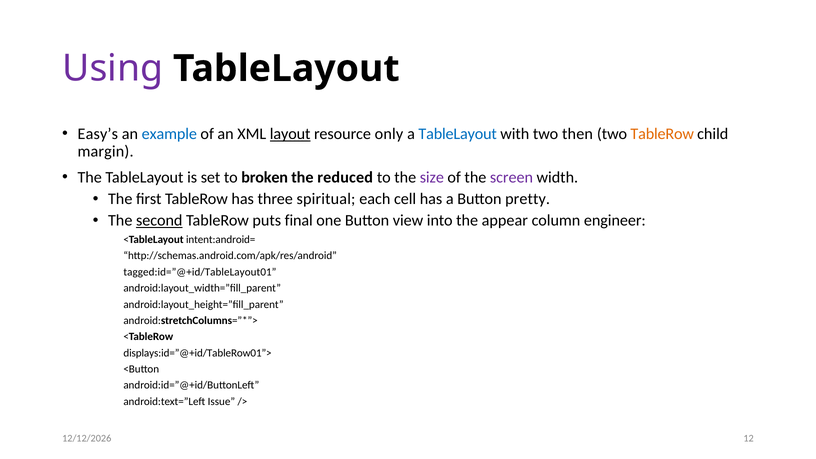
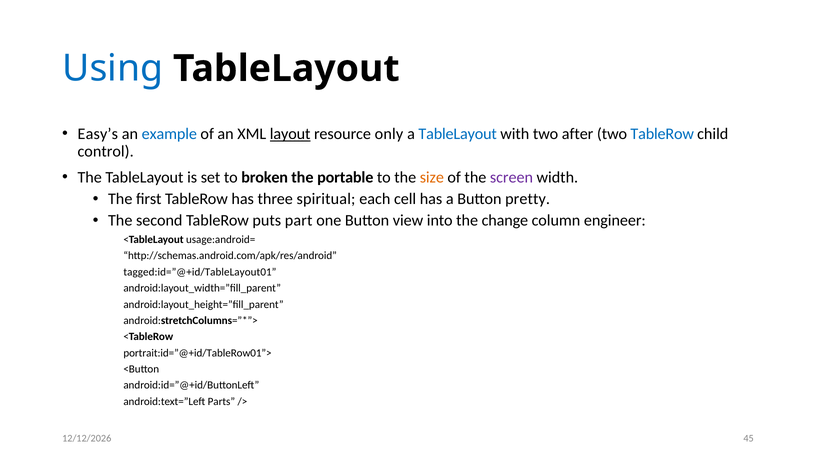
Using colour: purple -> blue (113, 69)
then: then -> after (578, 134)
TableRow colour: orange -> blue (662, 134)
margin: margin -> control (106, 151)
reduced: reduced -> portable (345, 177)
size colour: purple -> orange (432, 177)
second underline: present -> none (159, 221)
final: final -> part (299, 221)
appear: appear -> change (505, 221)
intent:android=: intent:android= -> usage:android= (221, 240)
displays:id=”@+id/TableRow01”>: displays:id=”@+id/TableRow01”> -> portrait:id=”@+id/TableRow01”> (197, 353)
Issue: Issue -> Parts (221, 402)
12: 12 -> 45 (749, 438)
